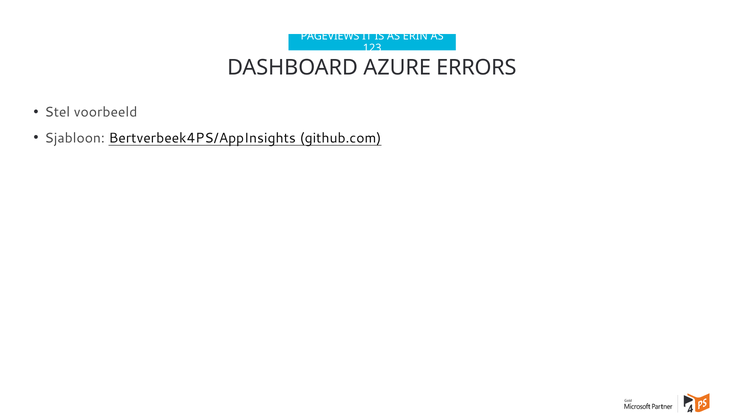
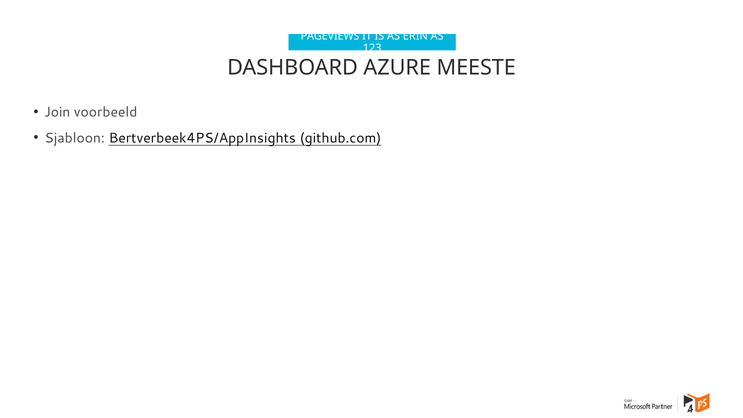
ERRORS: ERRORS -> MEESTE (476, 68)
Stel: Stel -> Join (57, 112)
